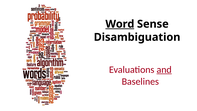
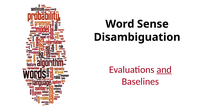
Word underline: present -> none (120, 24)
